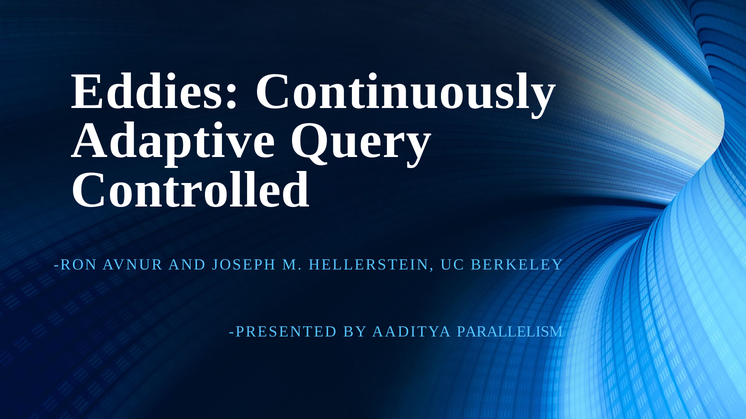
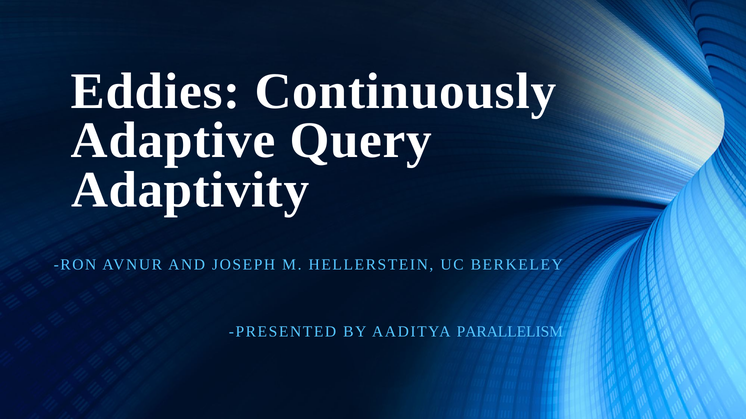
Controlled: Controlled -> Adaptivity (190, 190)
